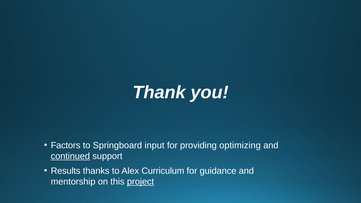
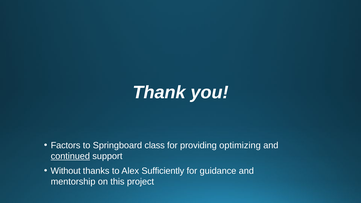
input: input -> class (155, 145)
Results: Results -> Without (66, 171)
Curriculum: Curriculum -> Sufficiently (163, 171)
project underline: present -> none (141, 182)
